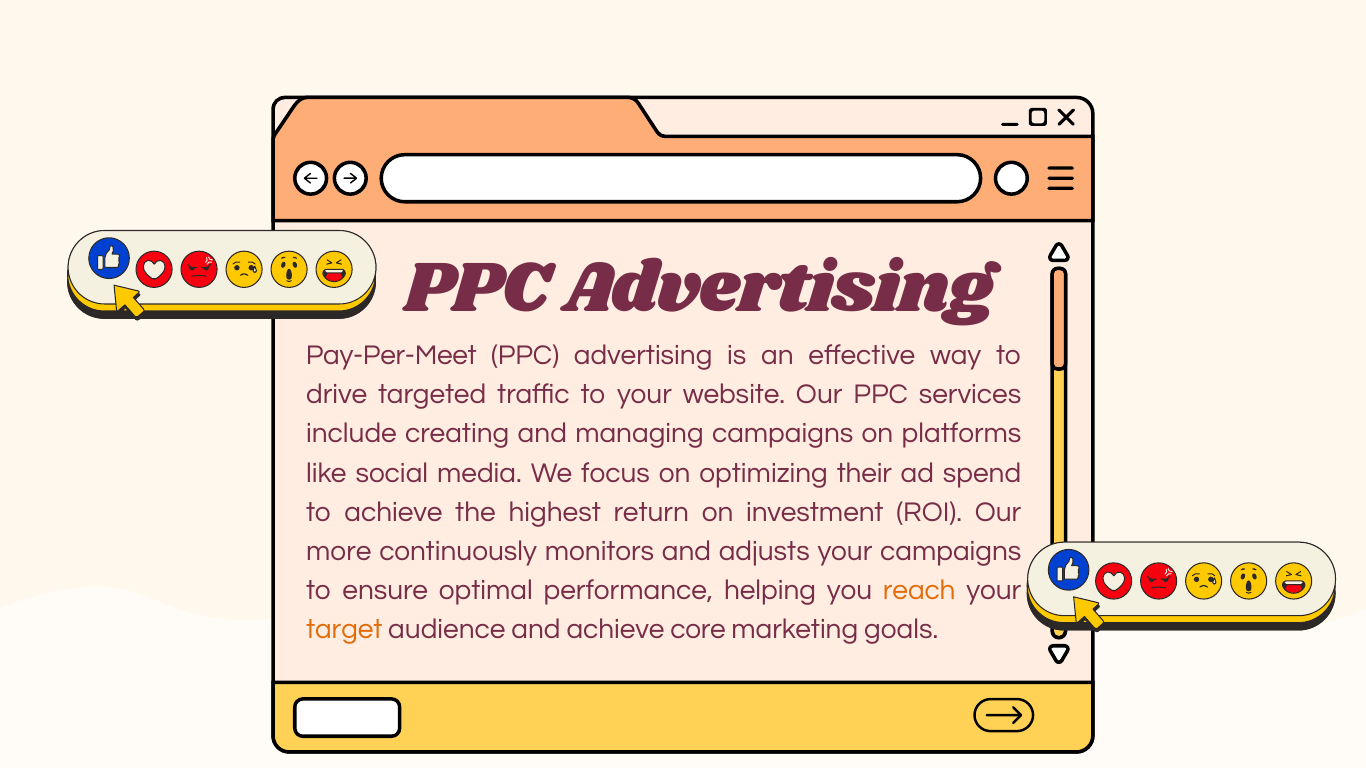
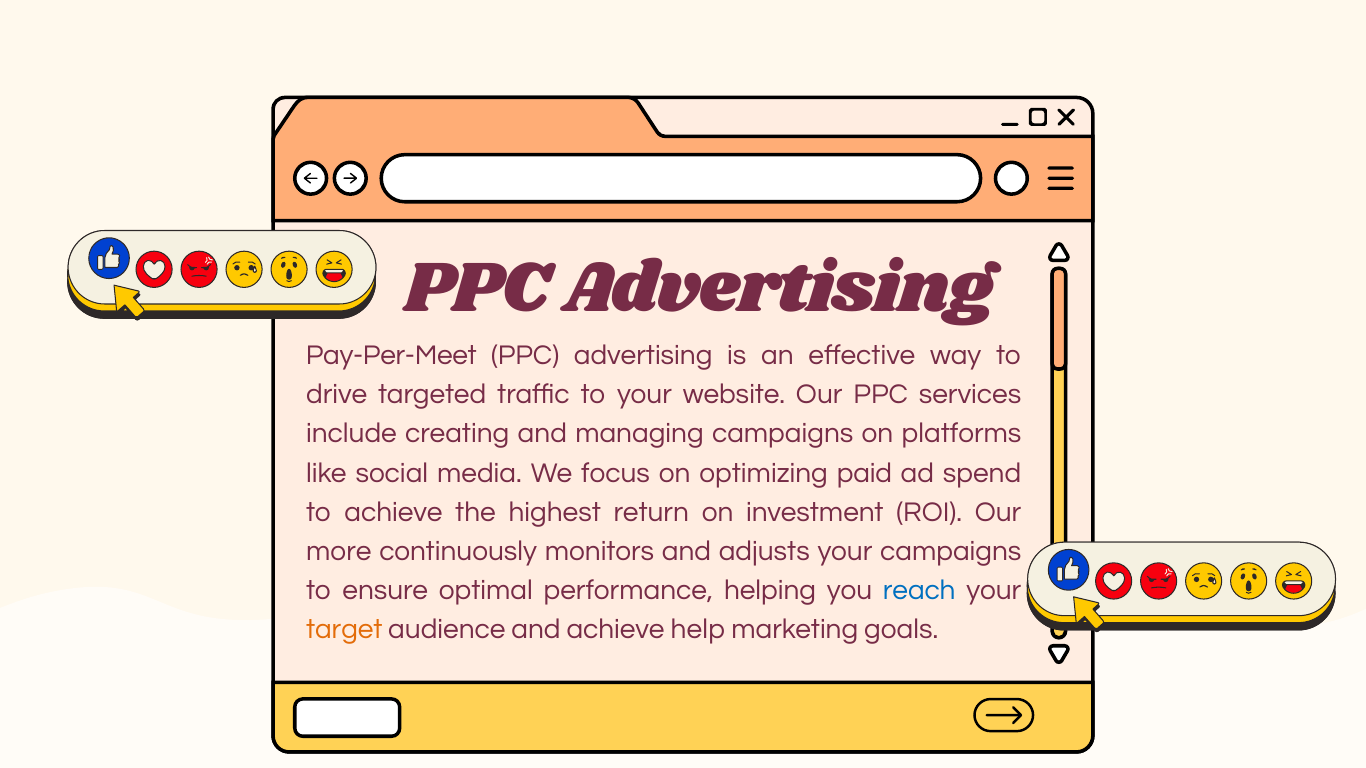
their: their -> paid (864, 473)
reach colour: orange -> blue (919, 591)
core: core -> help (698, 630)
